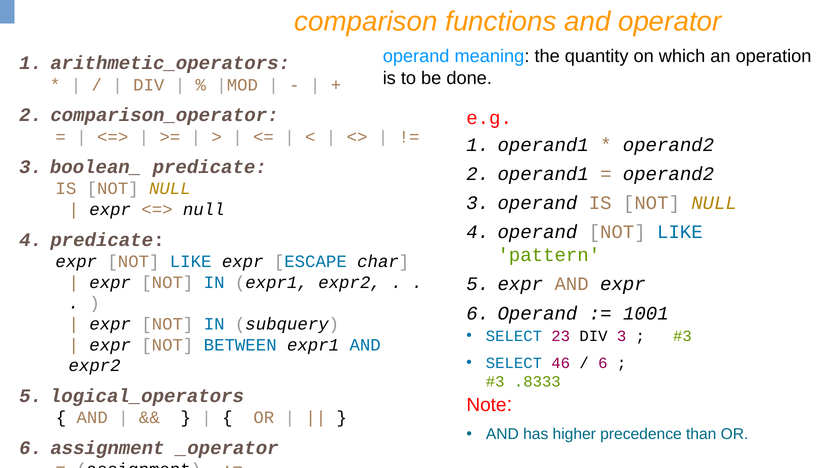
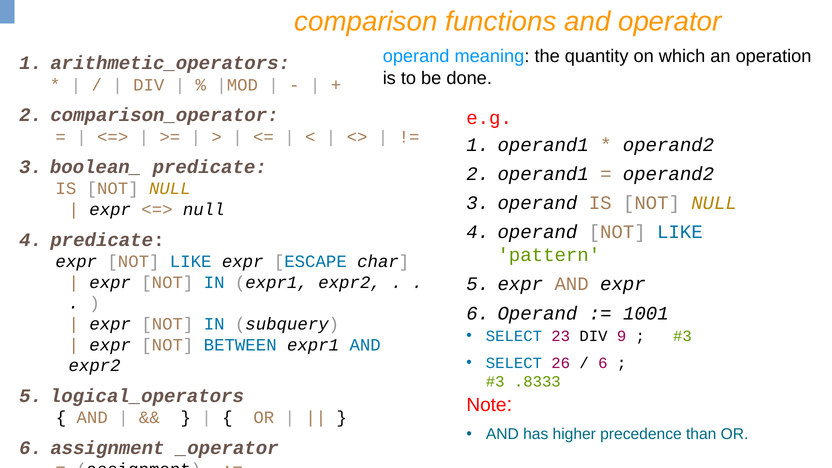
DIV 3: 3 -> 9 (622, 336)
46: 46 -> 26 (561, 363)
